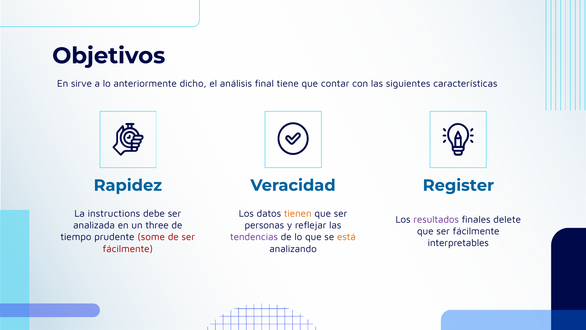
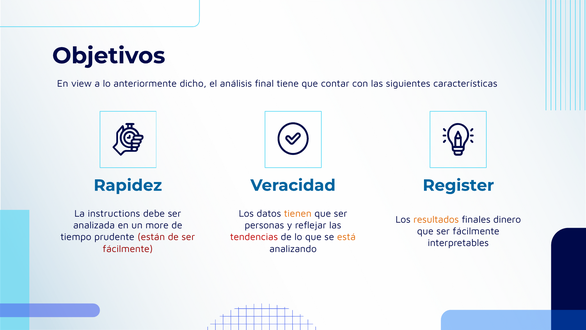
sirve: sirve -> view (81, 84)
resultados colour: purple -> orange (436, 219)
delete: delete -> dinero (507, 219)
three: three -> more (157, 225)
some: some -> están (151, 237)
tendencias colour: purple -> red (254, 237)
